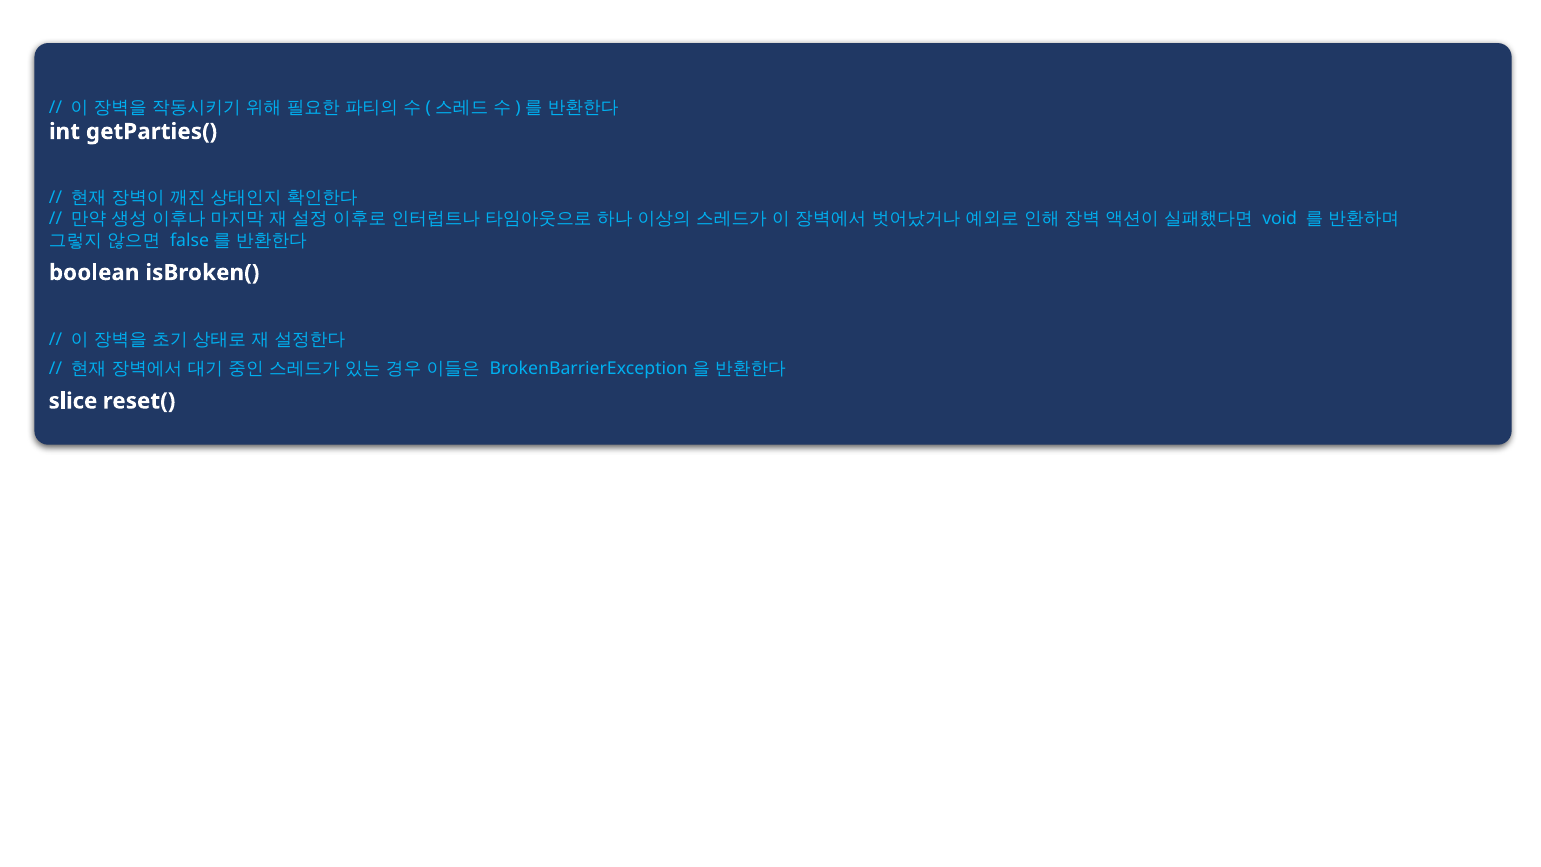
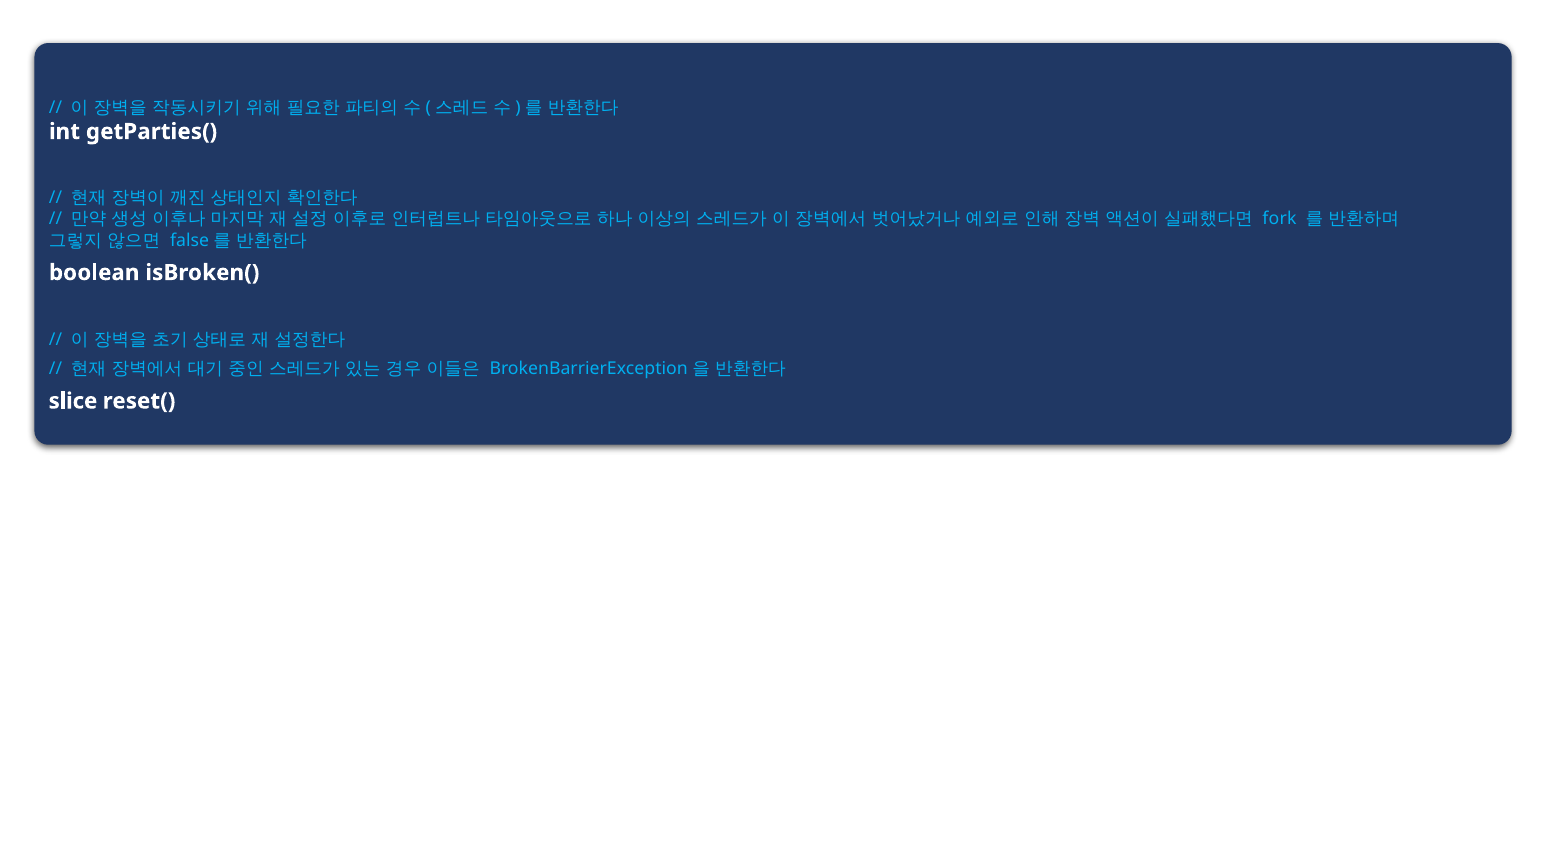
void: void -> fork (1279, 219)
